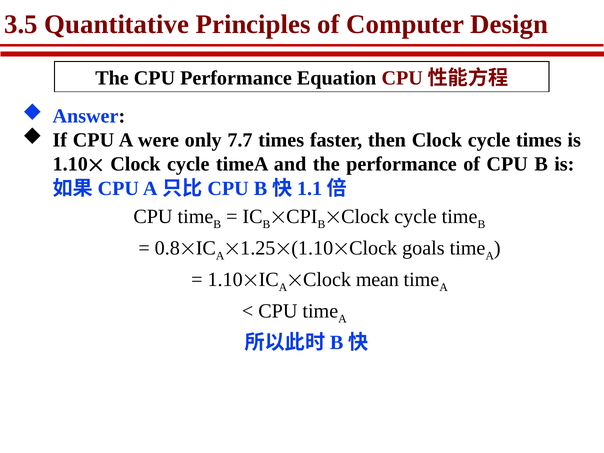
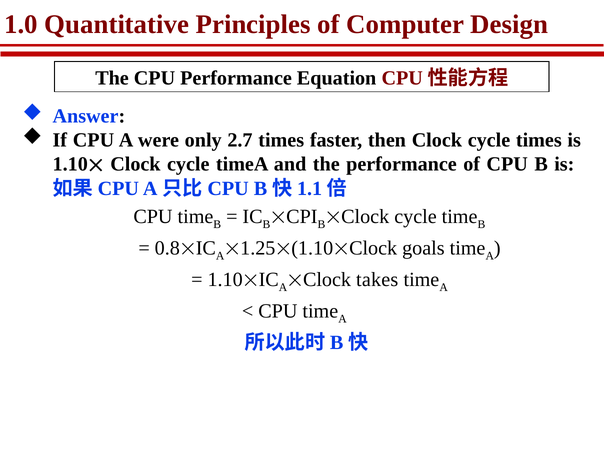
3.5: 3.5 -> 1.0 (21, 25)
7.7: 7.7 -> 2.7 (240, 140)
mean: mean -> takes (377, 280)
